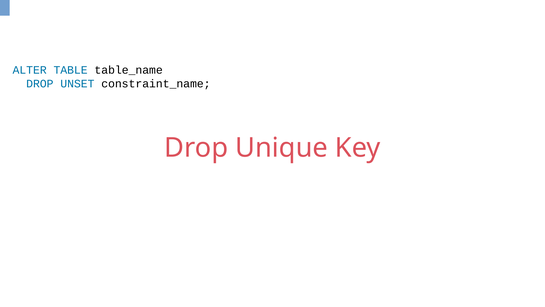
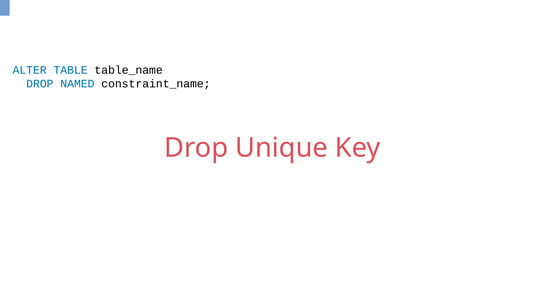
UNSET: UNSET -> NAMED (77, 84)
